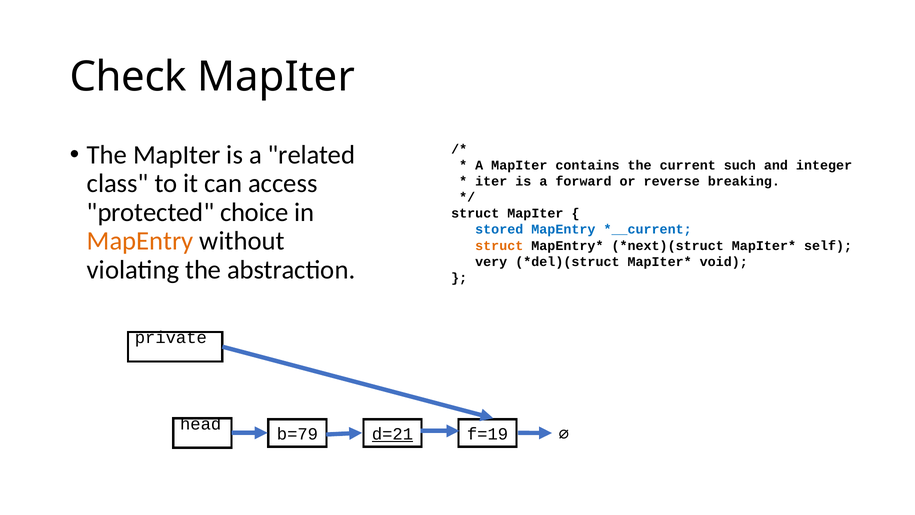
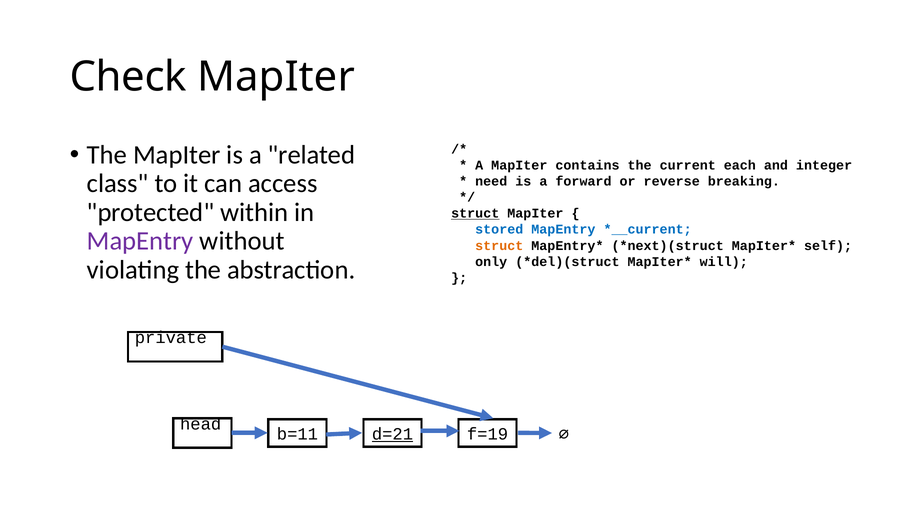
such: such -> each (740, 165)
iter: iter -> need (491, 181)
choice: choice -> within (254, 212)
struct underline: none -> present (475, 213)
MapEntry colour: orange -> purple (140, 241)
very: very -> only (491, 261)
void: void -> will (724, 261)
b=79: b=79 -> b=11 (297, 434)
